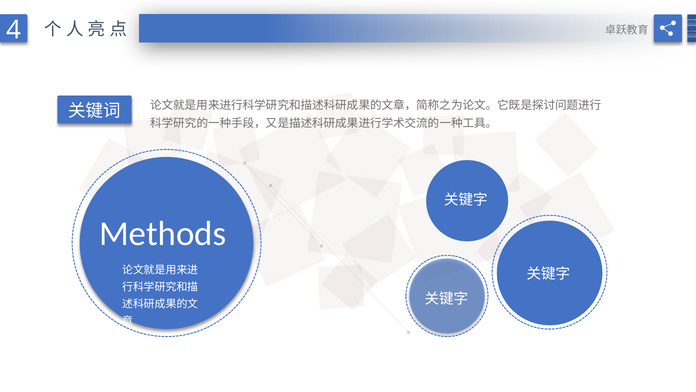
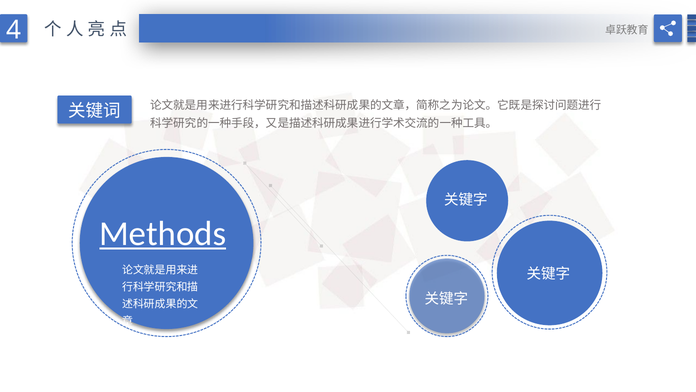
Methods underline: none -> present (163, 233)
